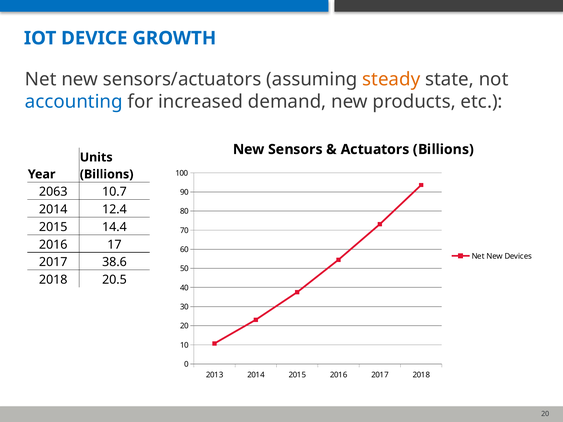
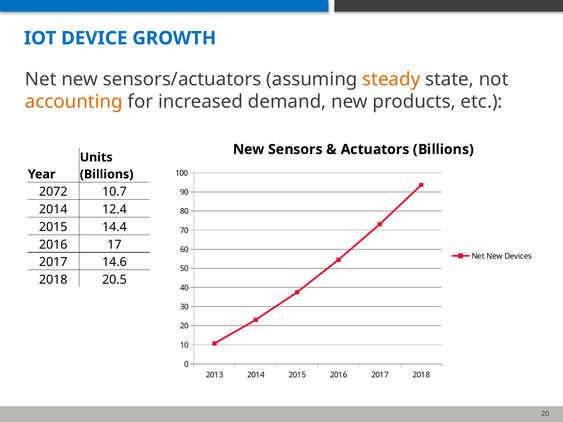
accounting colour: blue -> orange (74, 102)
2063: 2063 -> 2072 (53, 192)
38.6: 38.6 -> 14.6 (114, 262)
